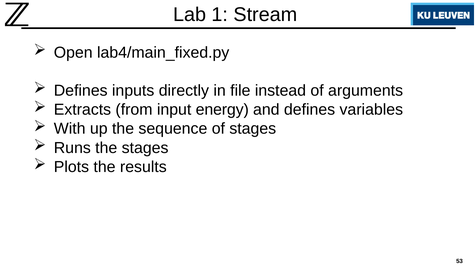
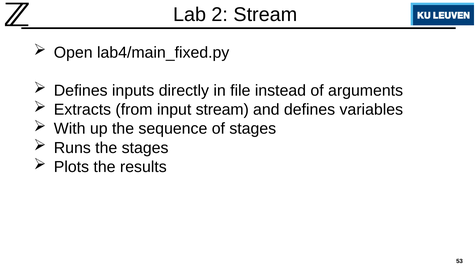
1: 1 -> 2 (220, 15)
input energy: energy -> stream (222, 110)
